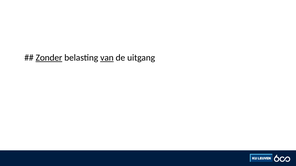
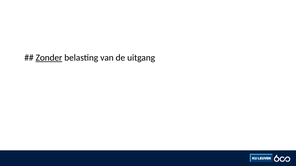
van underline: present -> none (107, 58)
